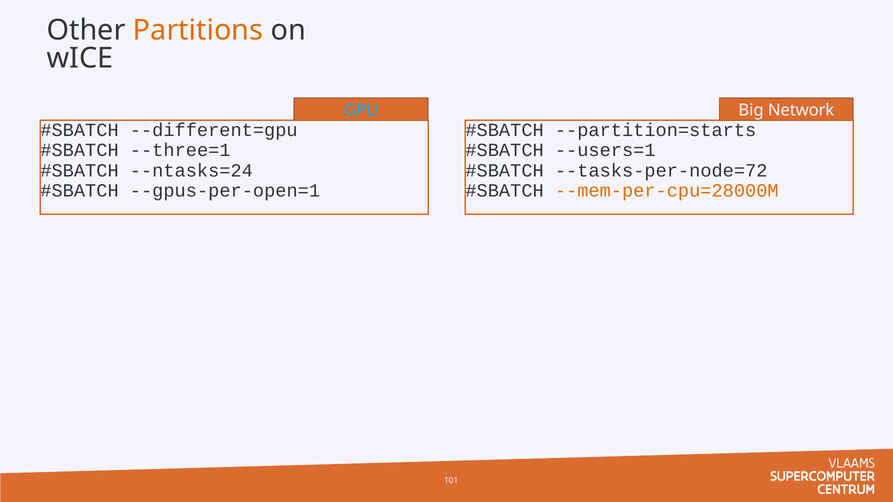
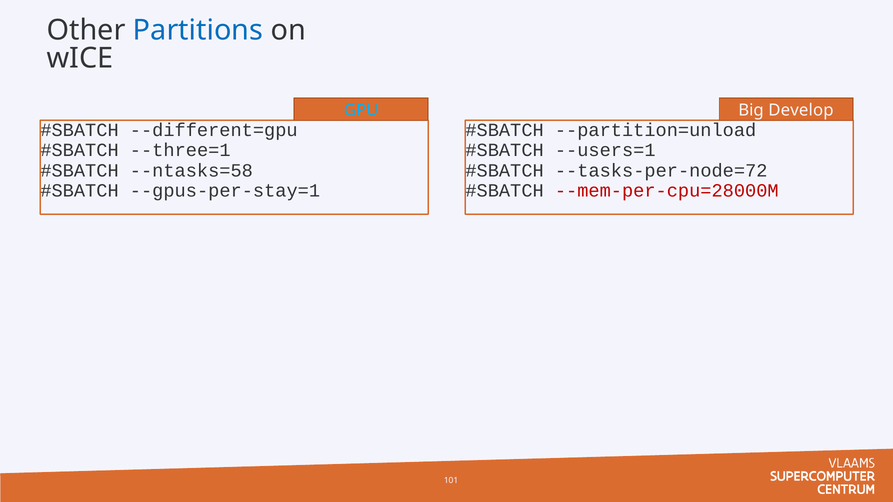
Partitions colour: orange -> blue (198, 30)
Network: Network -> Develop (801, 110)
--partition=starts: --partition=starts -> --partition=unload (656, 130)
--ntasks=24: --ntasks=24 -> --ntasks=58 (191, 171)
--gpus-per-open=1: --gpus-per-open=1 -> --gpus-per-stay=1 (225, 191)
--mem-per-cpu=28000M colour: orange -> red (667, 191)
